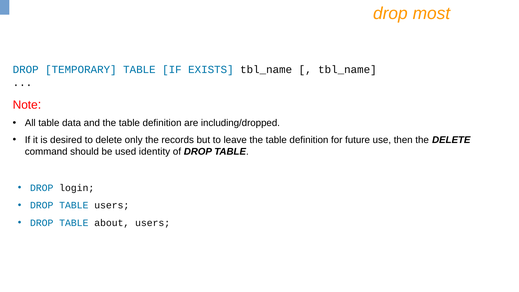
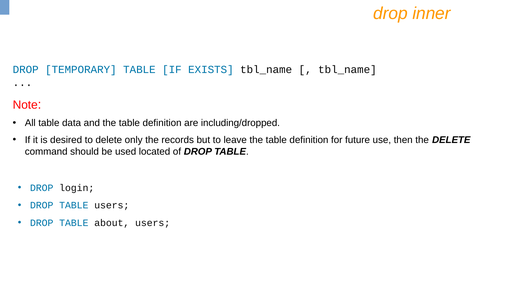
most: most -> inner (432, 14)
identity: identity -> located (155, 152)
